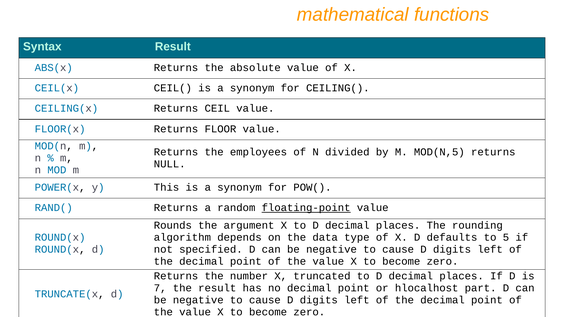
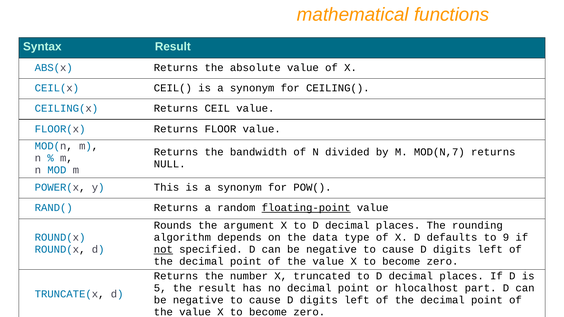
employees: employees -> bandwidth (259, 152)
MOD(N,5: MOD(N,5 -> MOD(N,7 (439, 152)
5: 5 -> 9 (506, 238)
not underline: none -> present (163, 250)
7: 7 -> 5 (160, 288)
